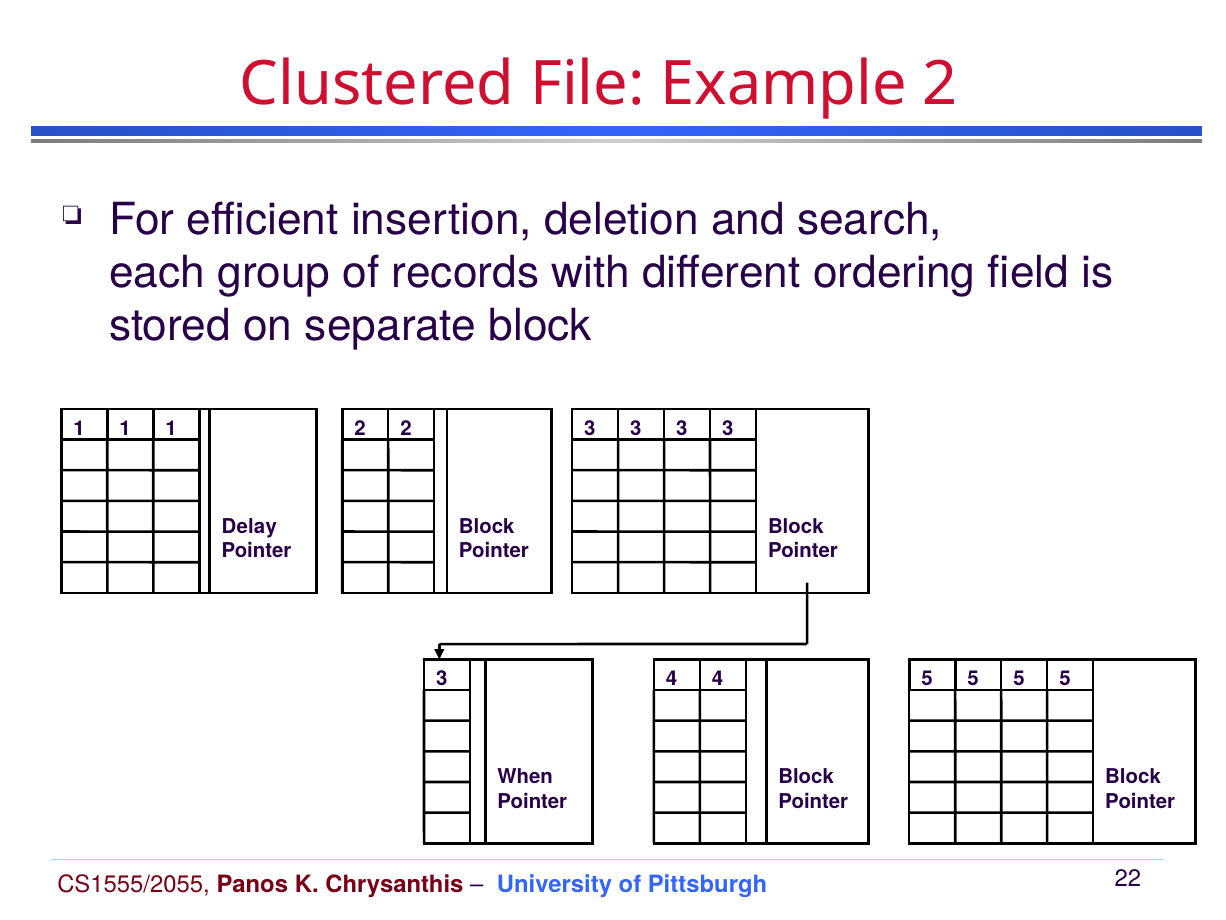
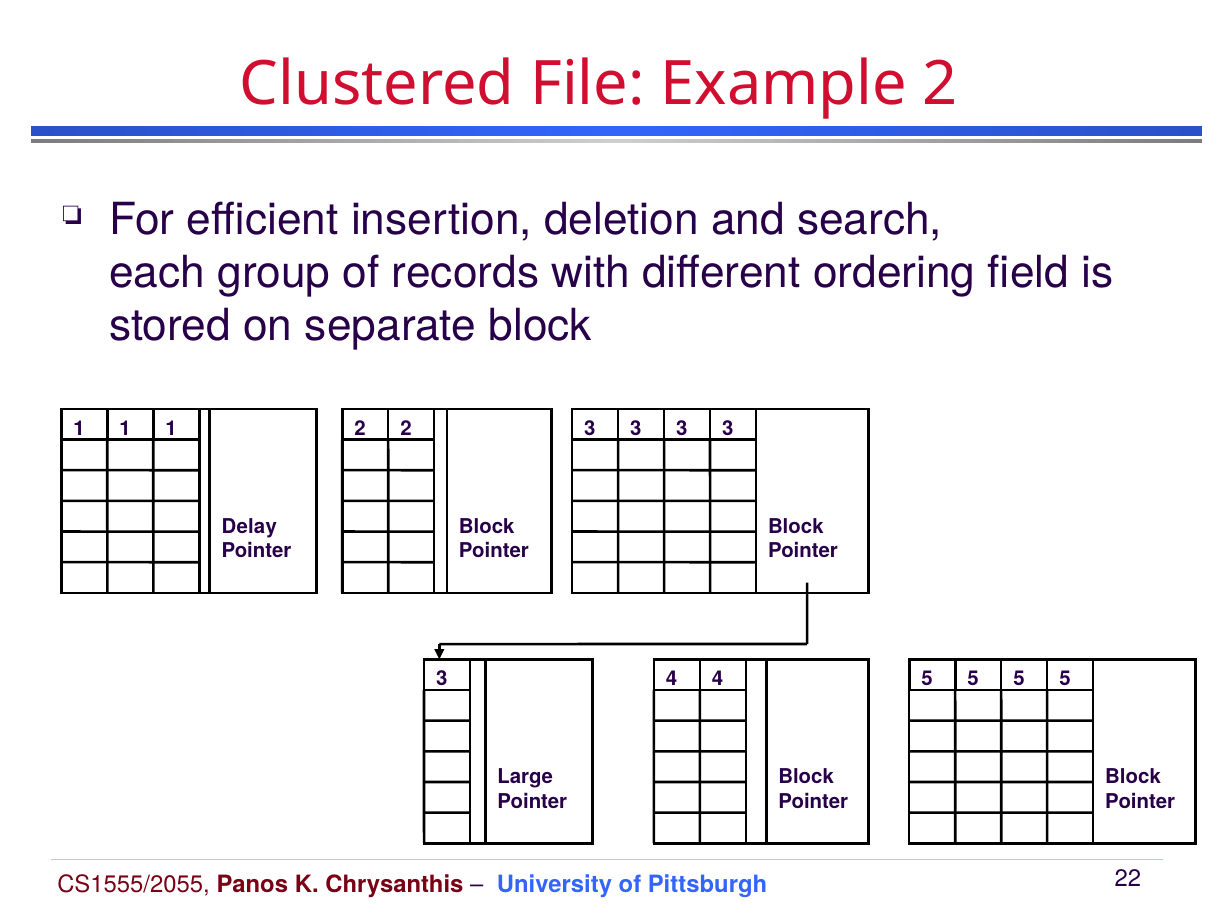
When: When -> Large (525, 777)
